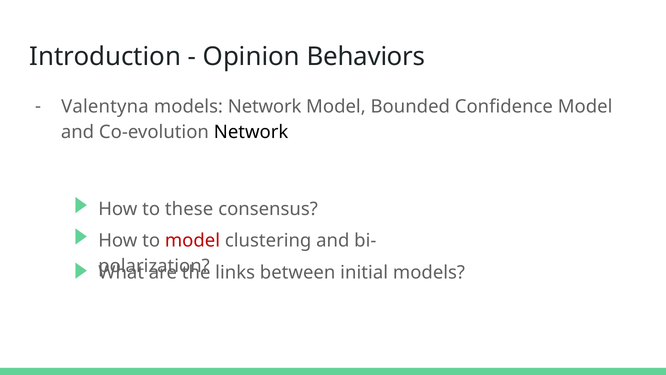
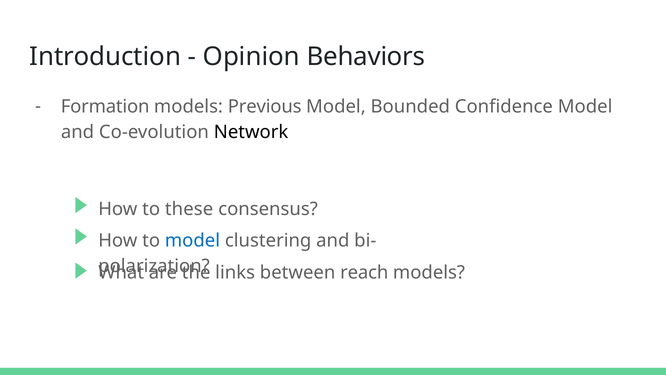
Valentyna: Valentyna -> Formation (105, 106)
models Network: Network -> Previous (265, 106)
model colour: red -> blue (192, 240)
initial: initial -> reach (364, 273)
